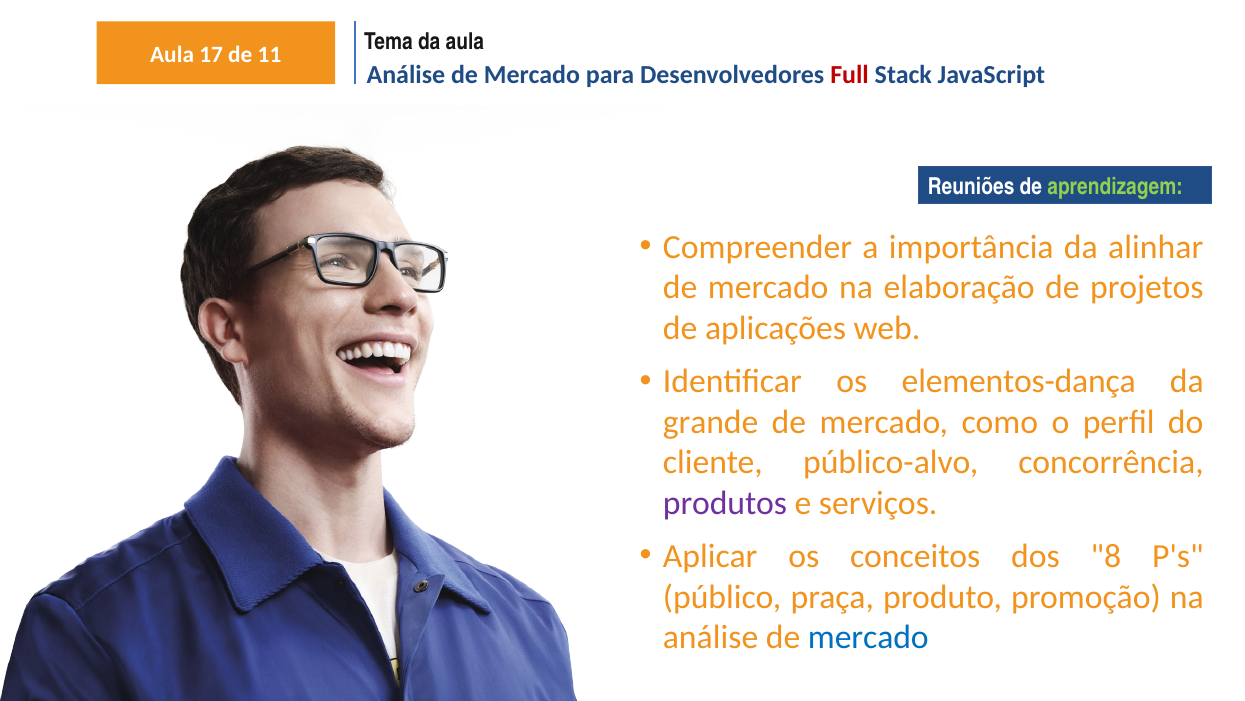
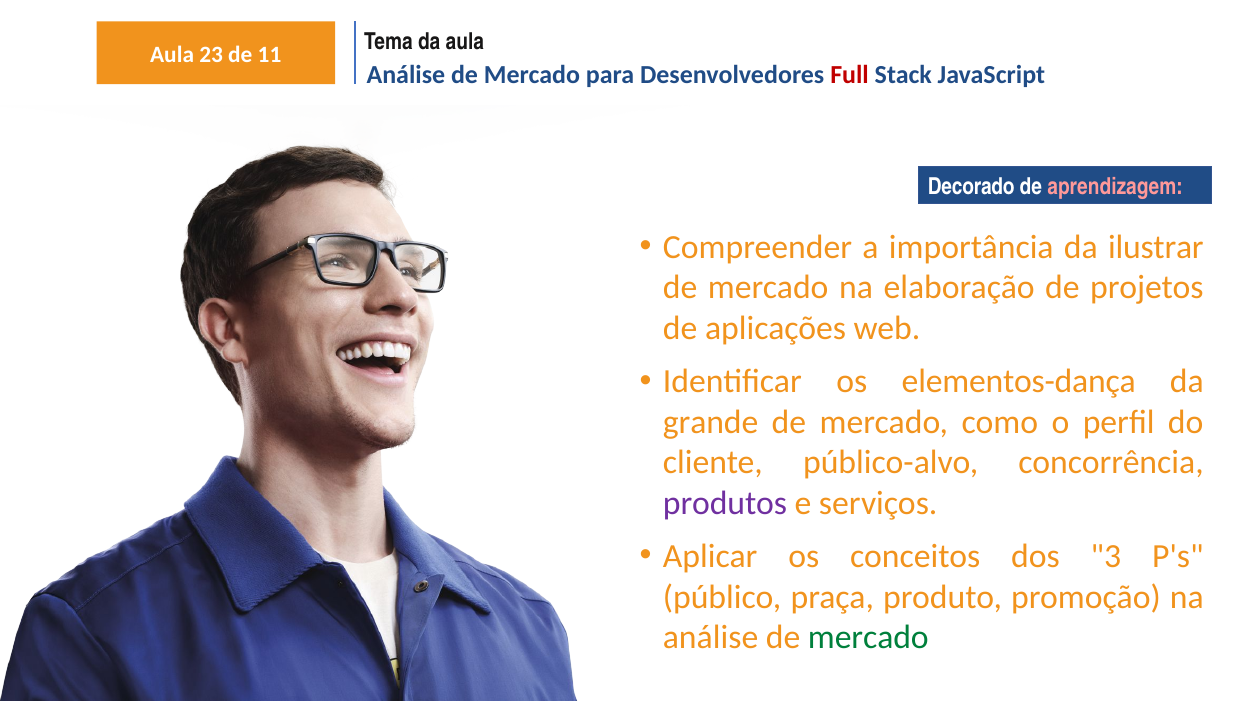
17: 17 -> 23 (211, 54)
Reuniões: Reuniões -> Decorado (971, 186)
aprendizagem colour: light green -> pink (1115, 186)
alinhar: alinhar -> ilustrar (1156, 247)
8: 8 -> 3 (1106, 556)
mercado colour: blue -> green (868, 637)
